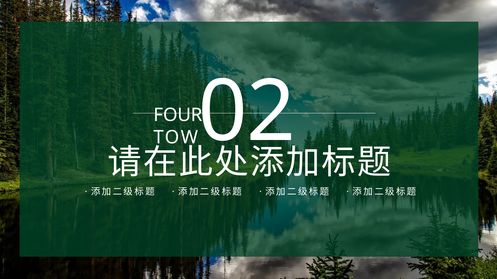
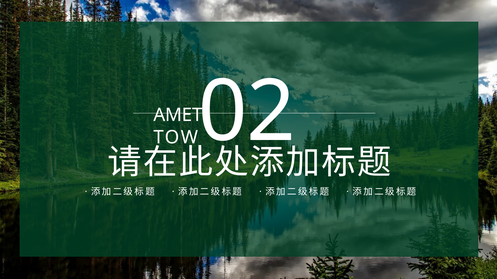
FOUR: FOUR -> AMET (178, 115)
